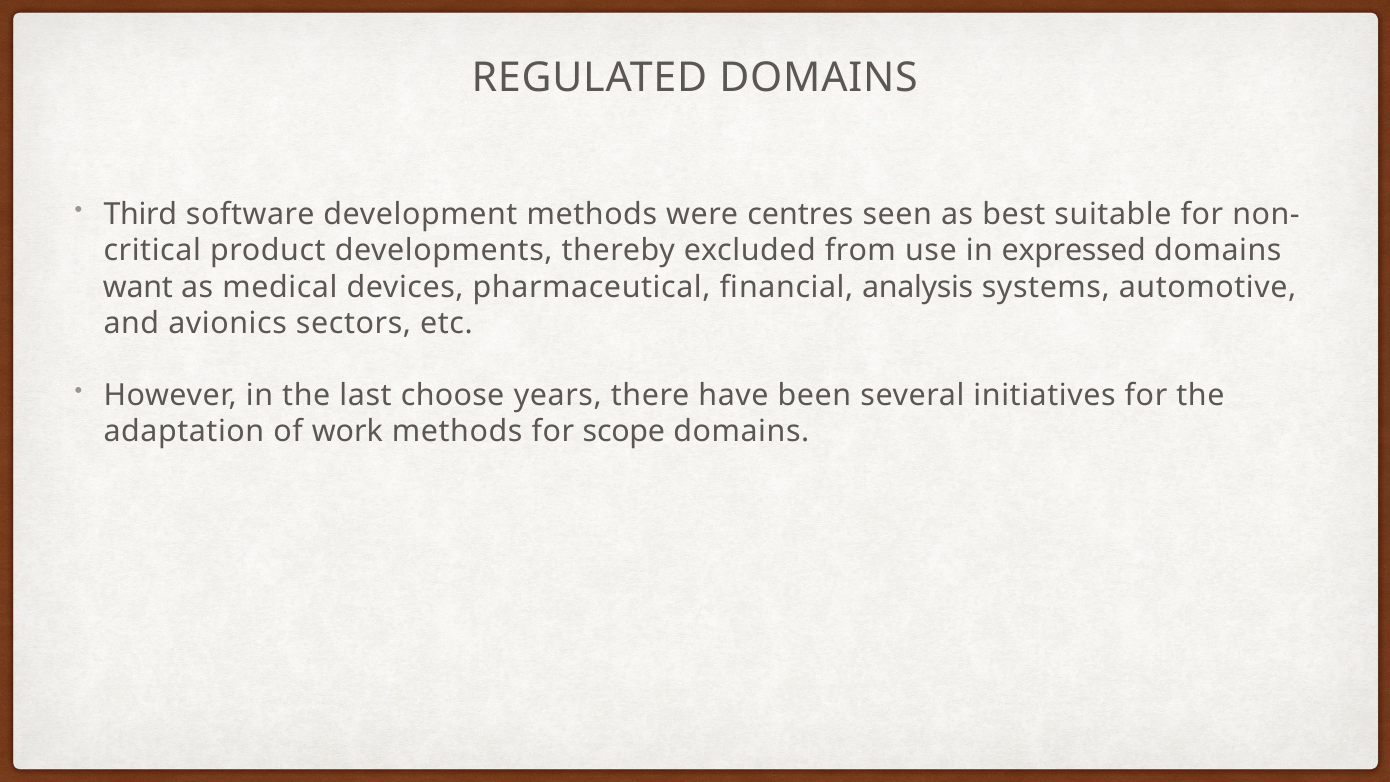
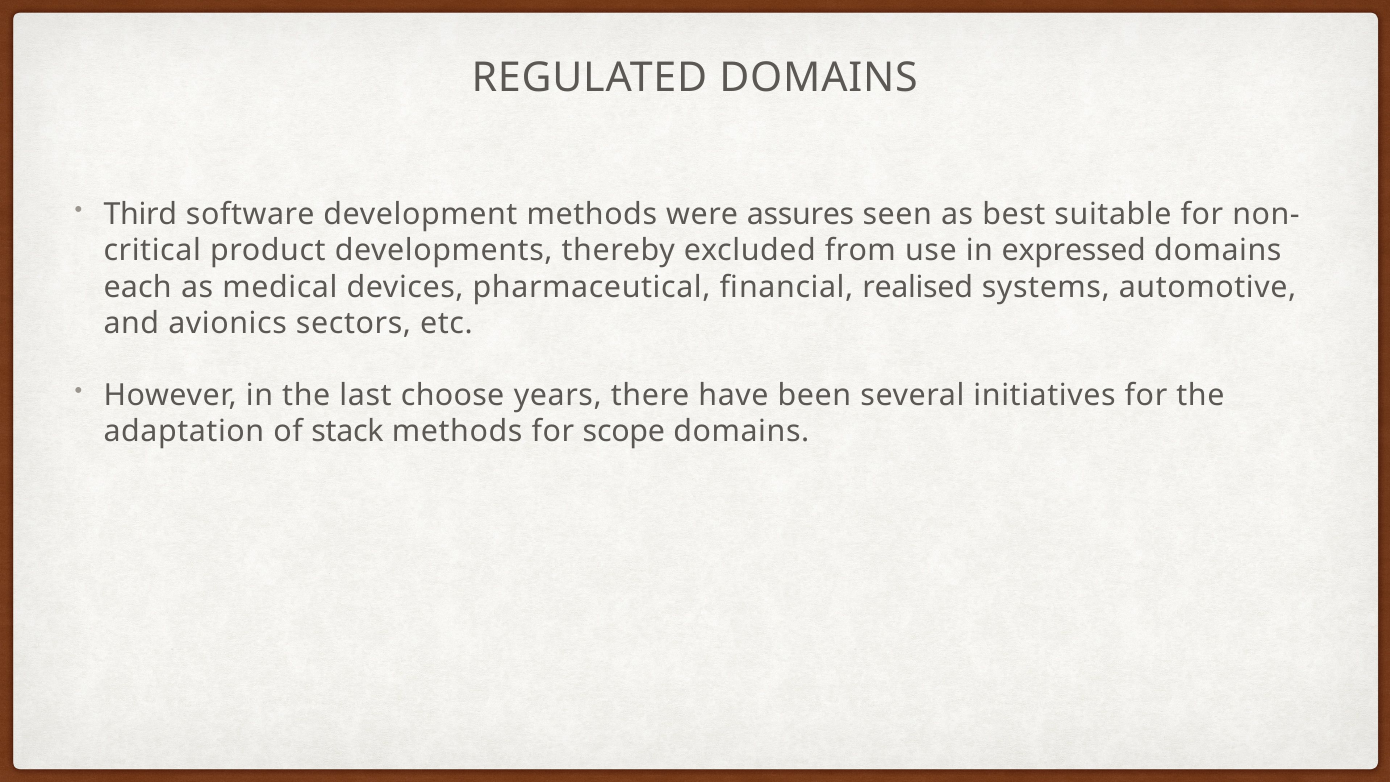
centres: centres -> assures (800, 214)
want: want -> each (138, 287)
analysis: analysis -> realised (918, 287)
work: work -> stack (347, 432)
